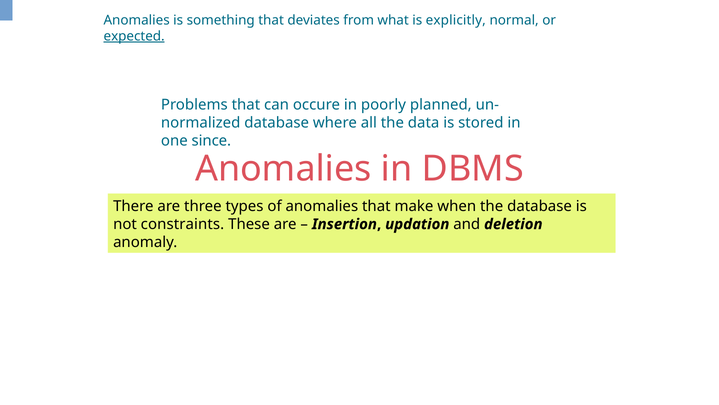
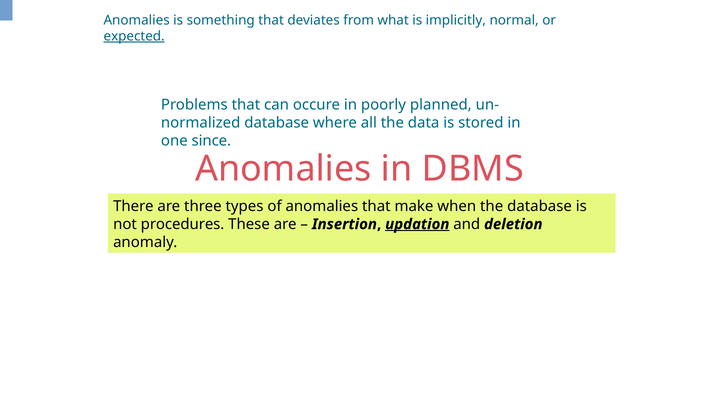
explicitly: explicitly -> implicitly (456, 20)
constraints: constraints -> procedures (183, 224)
updation underline: none -> present (417, 224)
